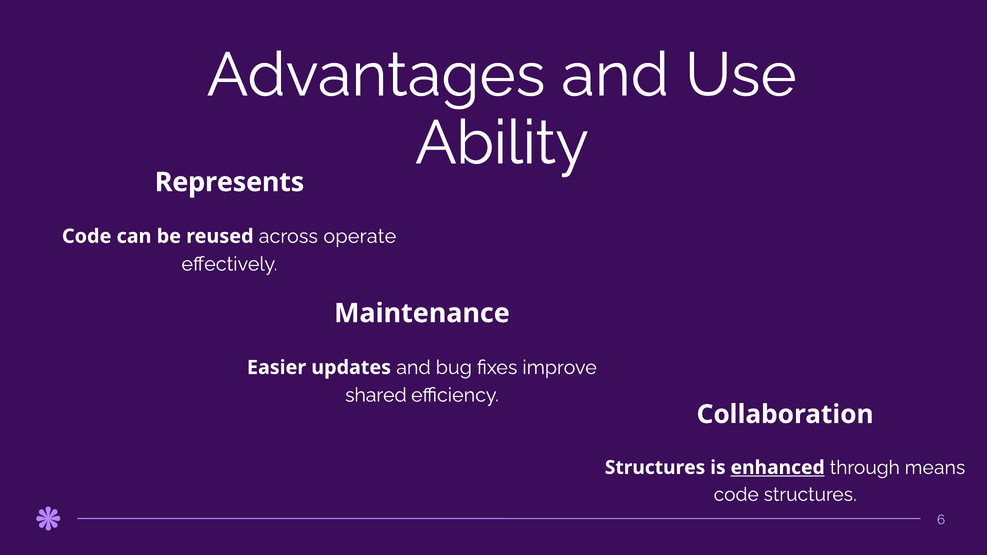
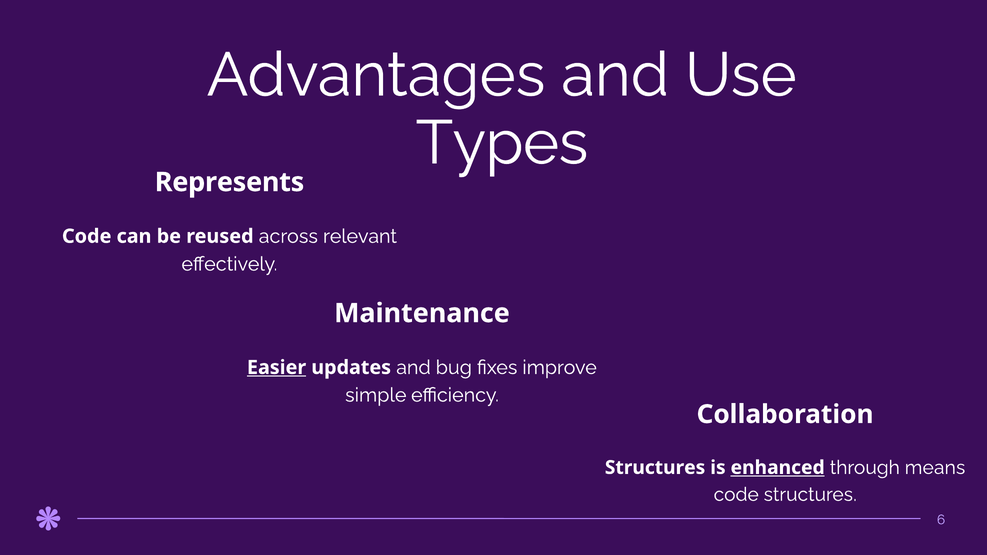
Ability: Ability -> Types (502, 143)
operate: operate -> relevant (360, 236)
Easier underline: none -> present (277, 368)
shared: shared -> simple (376, 395)
